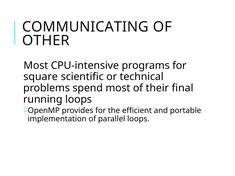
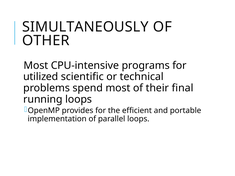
COMMUNICATING: COMMUNICATING -> SIMULTANEOUSLY (85, 27)
square: square -> utilized (41, 77)
